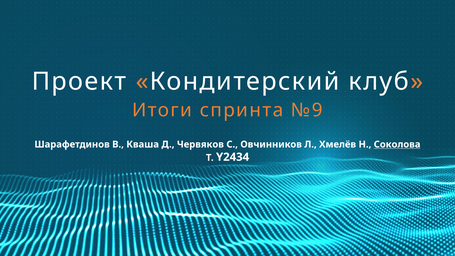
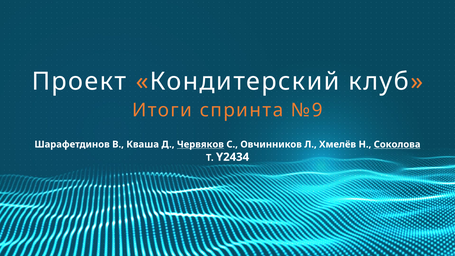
Червяков underline: none -> present (200, 144)
